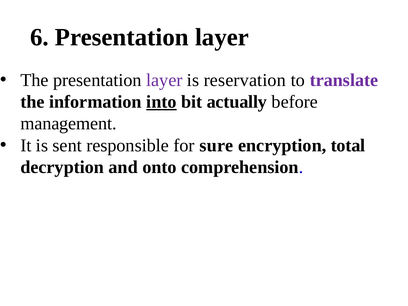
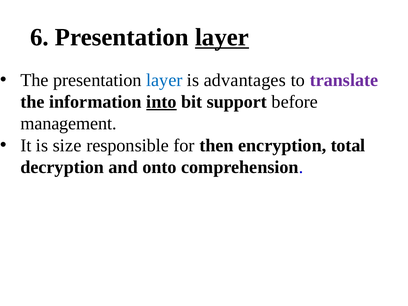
layer underline: none -> present (222, 37)
layer colour: purple -> blue (164, 80)
reservation: reservation -> advantages (245, 80)
actually: actually -> support (237, 102)
sent: sent -> size (67, 145)
sure: sure -> then (216, 145)
